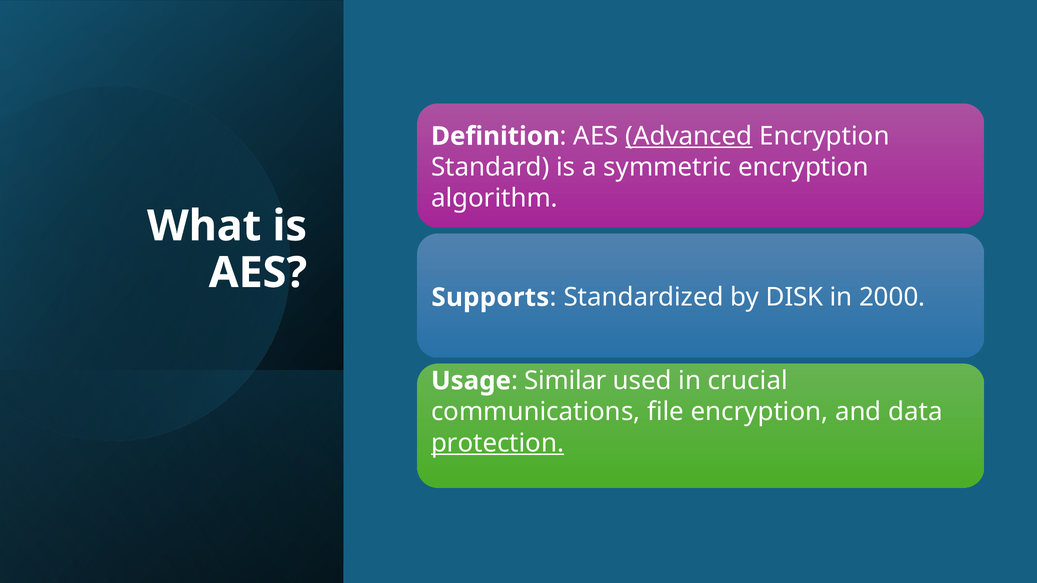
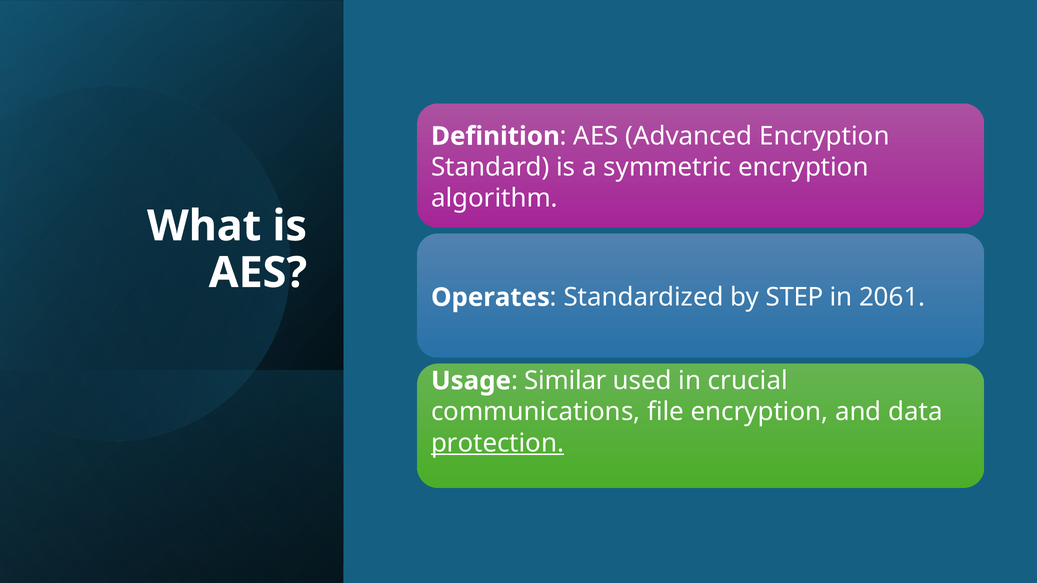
Advanced underline: present -> none (689, 136)
Supports: Supports -> Operates (490, 298)
DISK: DISK -> STEP (795, 298)
2000: 2000 -> 2061 (892, 298)
